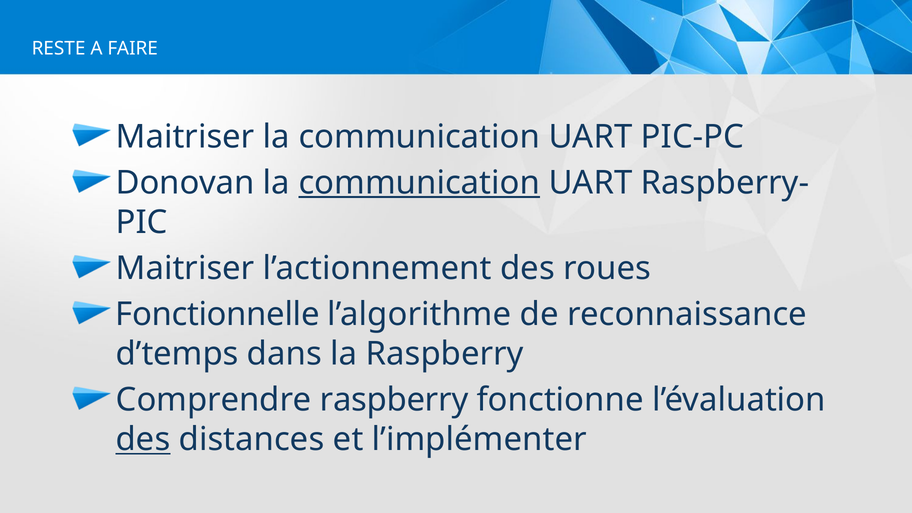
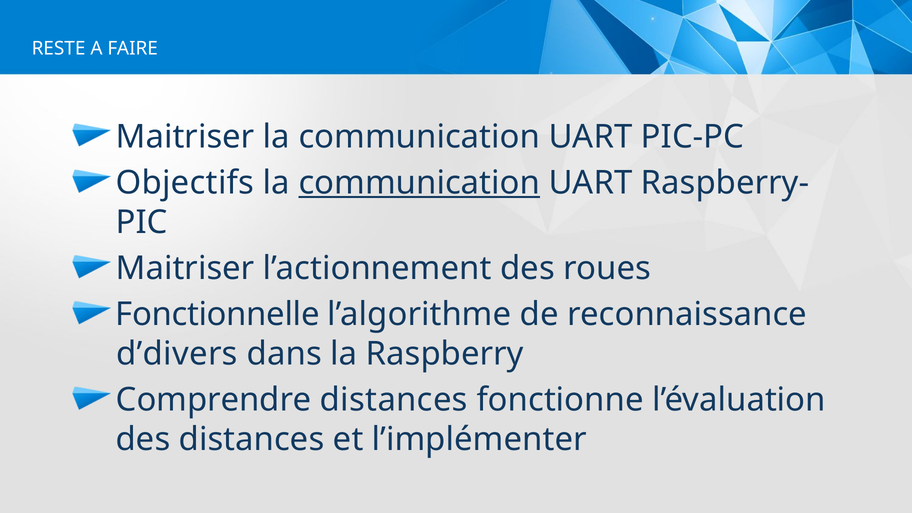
Donovan: Donovan -> Objectifs (185, 183)
d’temps: d’temps -> d’divers (177, 354)
Comprendre raspberry: raspberry -> distances (394, 400)
des underline: present -> none (143, 440)
